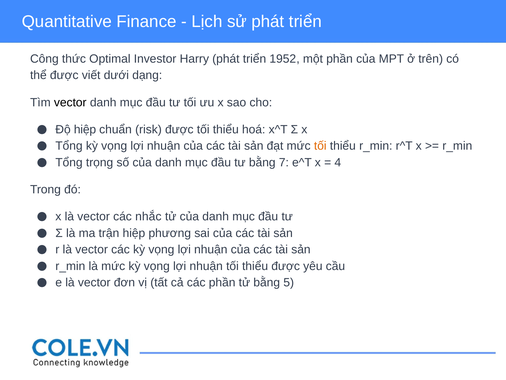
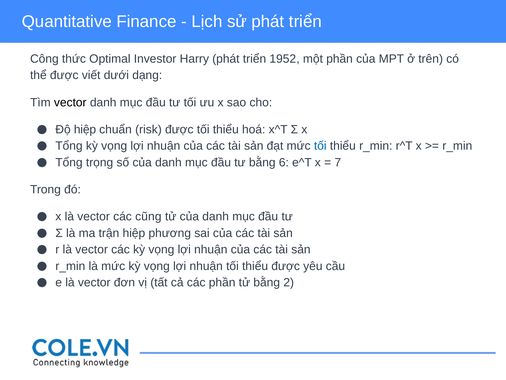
tối colour: orange -> blue (320, 146)
7: 7 -> 6 (284, 162)
4: 4 -> 7 (338, 162)
nhắc: nhắc -> cũng (148, 216)
5: 5 -> 2 (289, 282)
